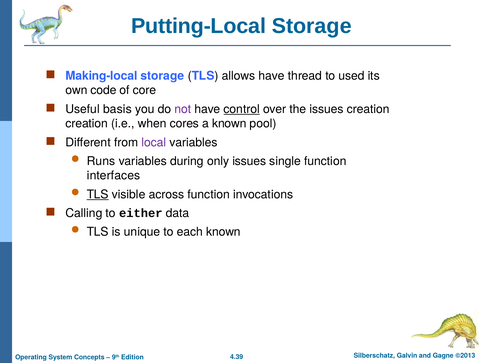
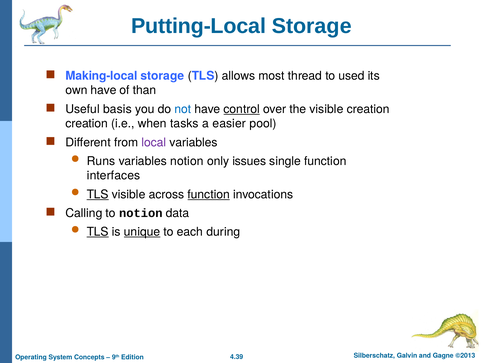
allows have: have -> most (272, 76)
own code: code -> have (104, 90)
core: core -> than (145, 90)
not colour: purple -> blue (183, 109)
the issues: issues -> visible (326, 109)
cores: cores -> tasks (184, 123)
a known: known -> easier (229, 123)
variables during: during -> notion (187, 161)
function underline: none -> present (209, 194)
to either: either -> notion (141, 213)
TLS underline: none -> present (98, 231)
unique underline: none -> present (142, 231)
each known: known -> during (223, 231)
